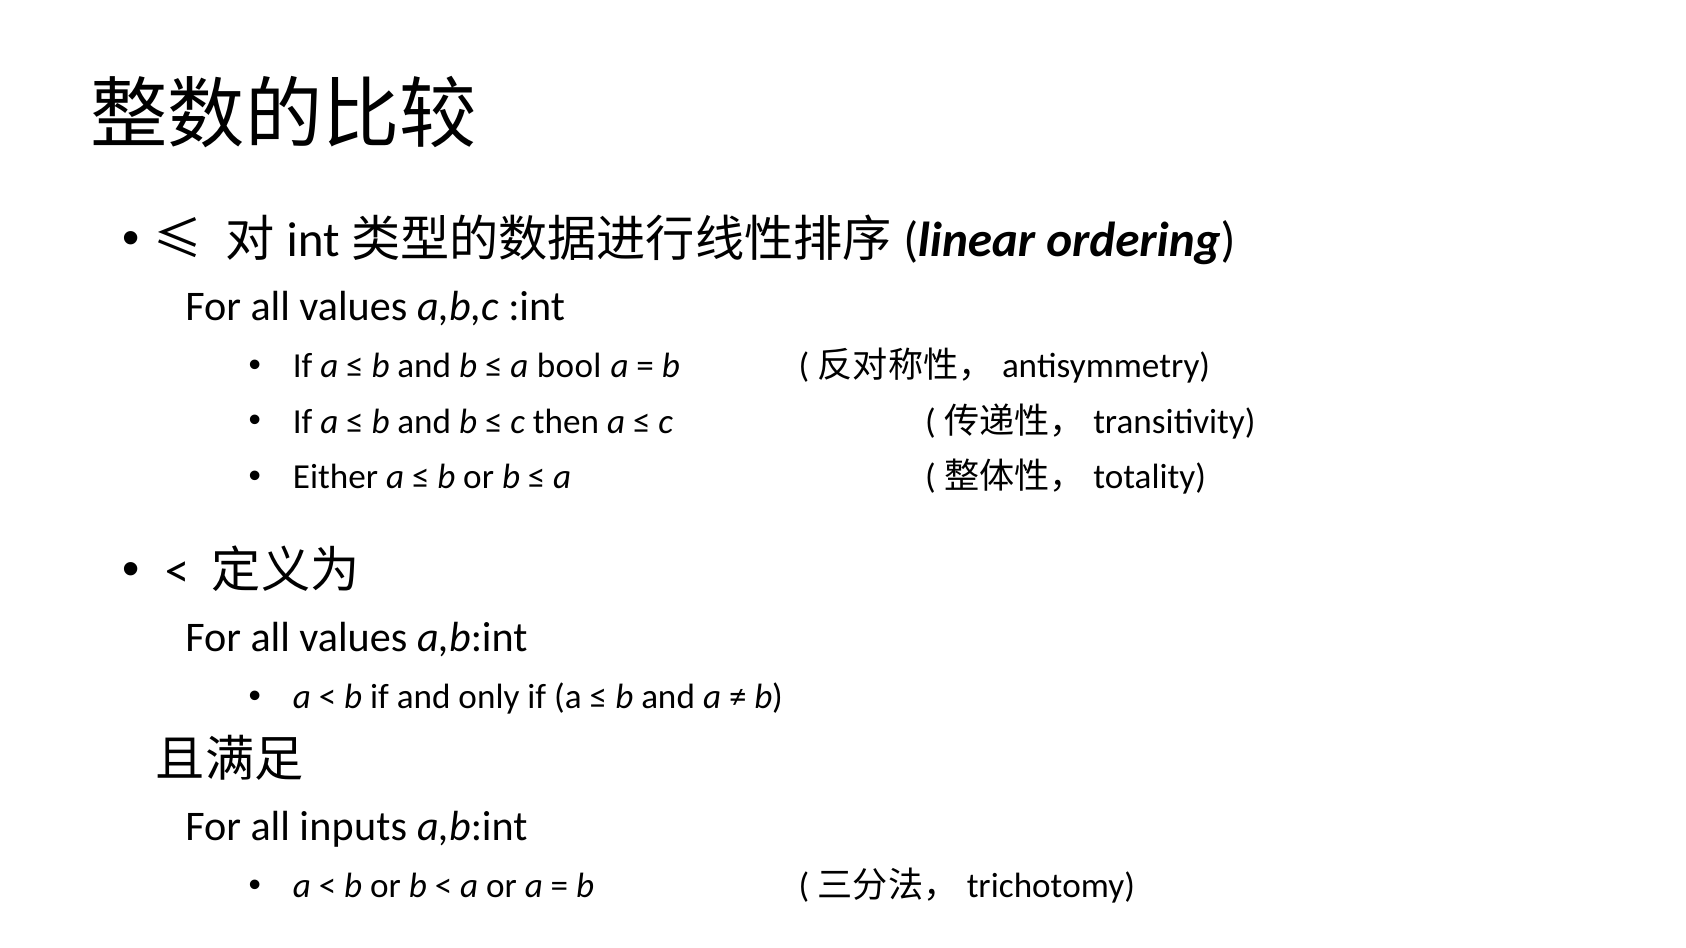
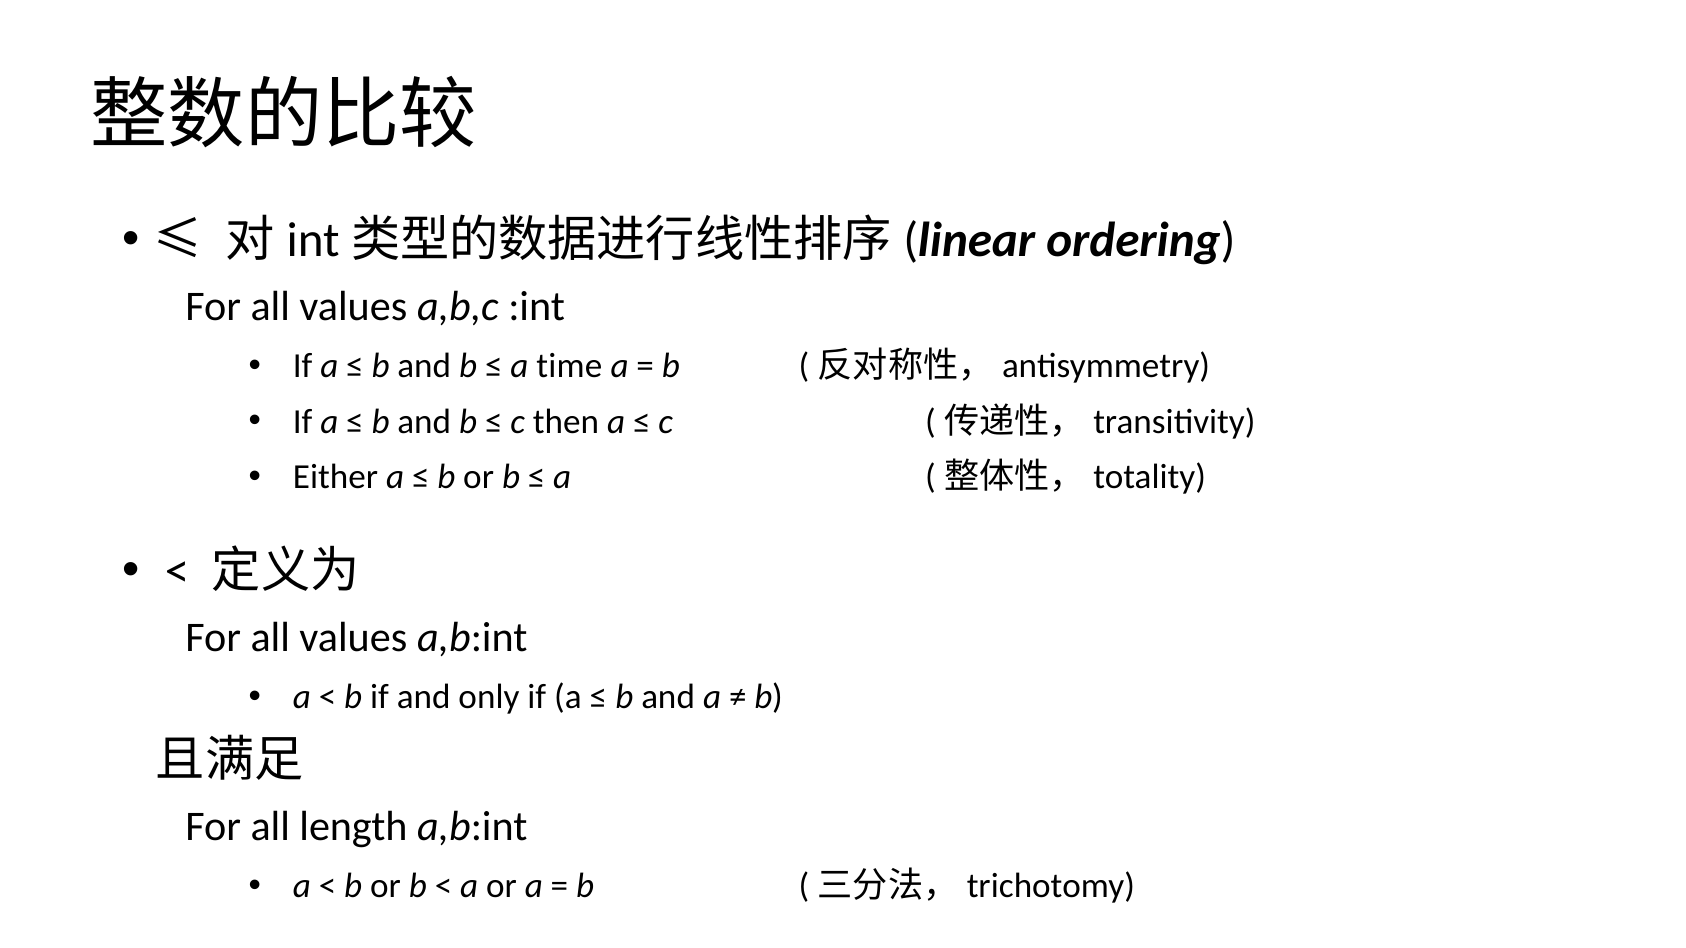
bool: bool -> time (569, 366)
inputs: inputs -> length (354, 827)
